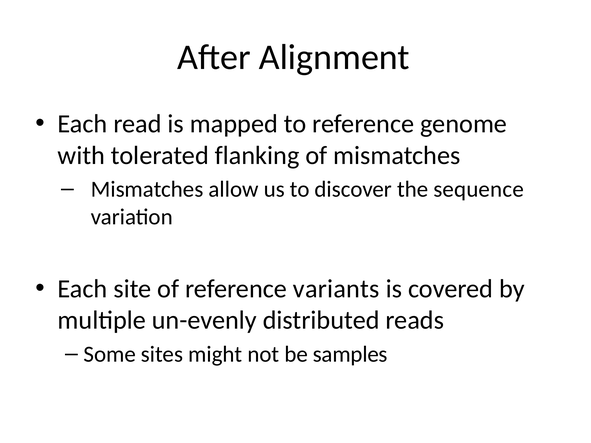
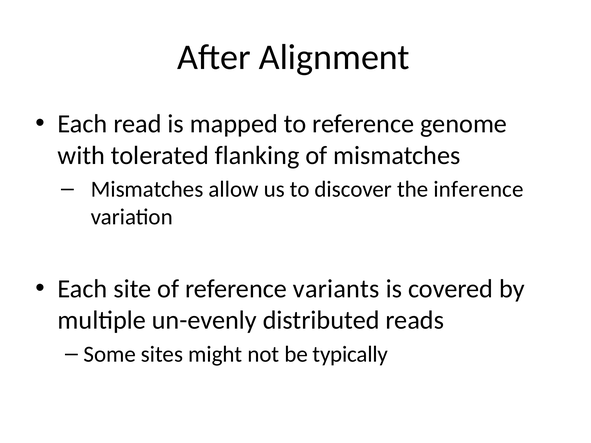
sequence: sequence -> inference (479, 189)
samples: samples -> typically (350, 354)
